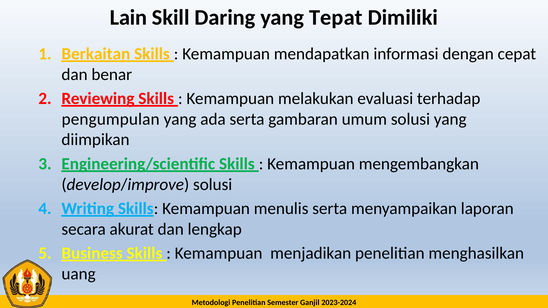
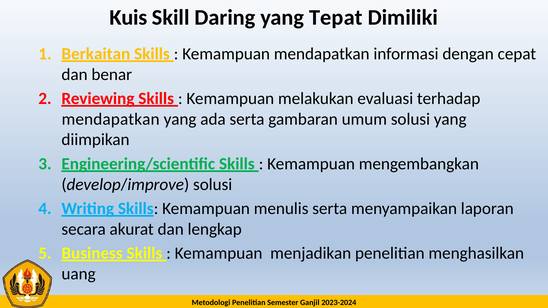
Lain: Lain -> Kuis (128, 18)
pengumpulan: pengumpulan -> mendapatkan (111, 119)
